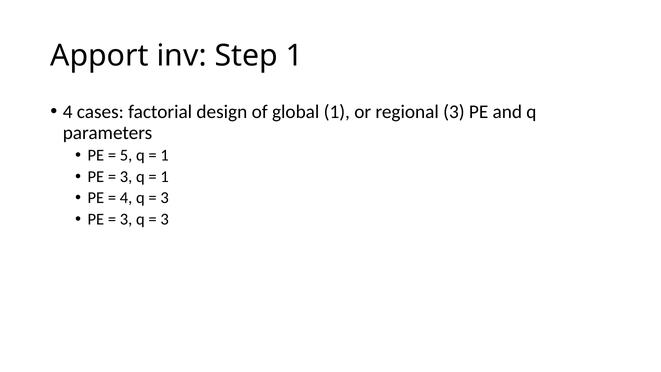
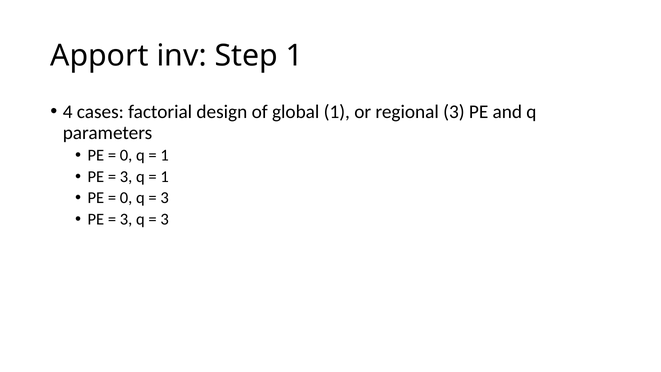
5: 5 -> 0 (126, 155)
4: 4 -> 0 (126, 198)
